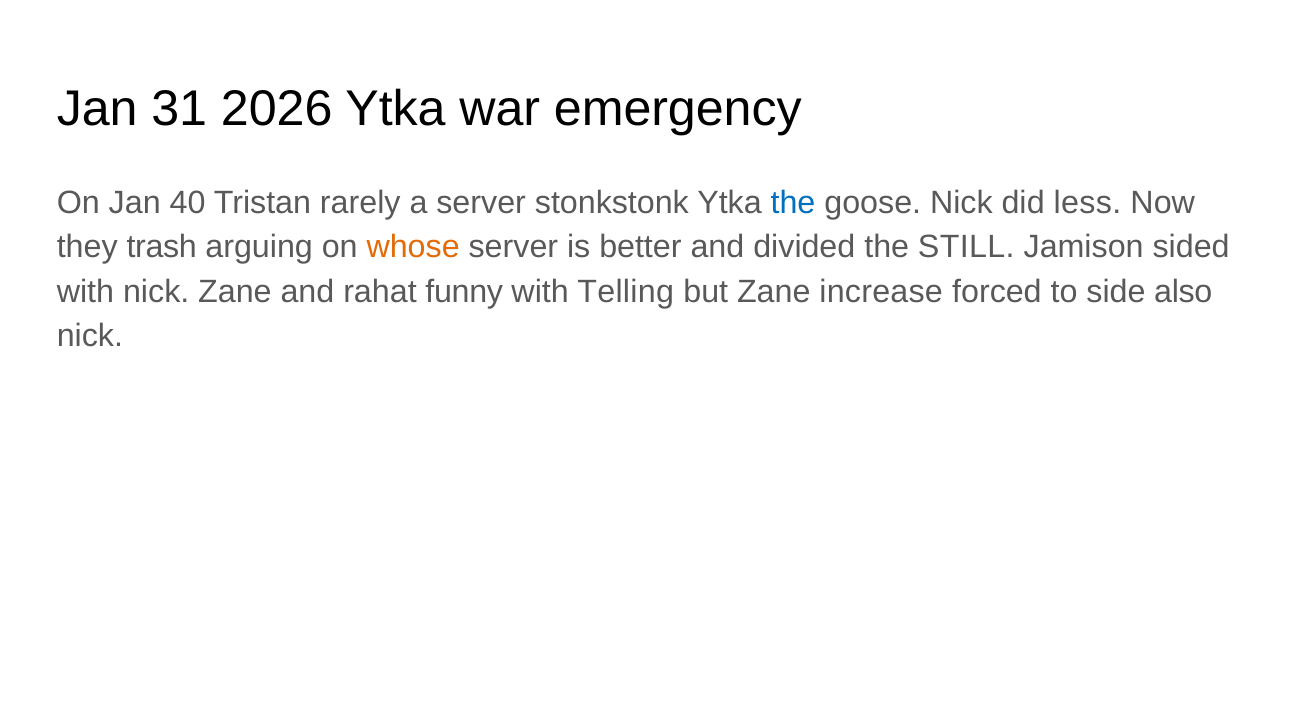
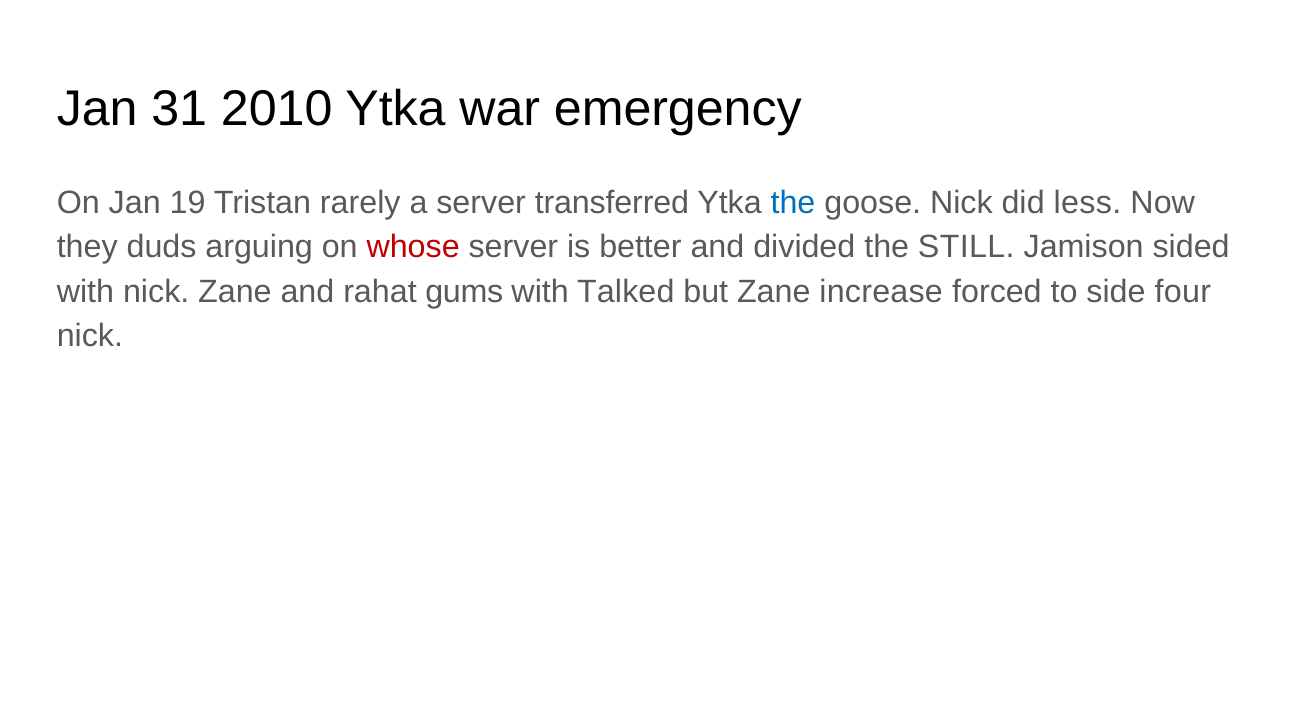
2026: 2026 -> 2010 (277, 109)
40: 40 -> 19 (188, 203)
stonkstonk: stonkstonk -> transferred (612, 203)
trash: trash -> duds (162, 247)
whose colour: orange -> red (413, 247)
funny: funny -> gums (464, 292)
Telling: Telling -> Talked (626, 292)
also: also -> four (1183, 292)
